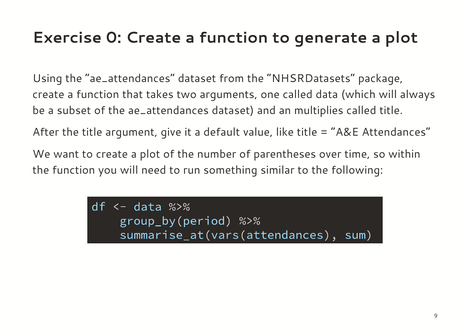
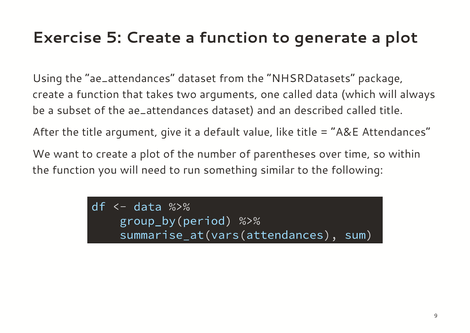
0: 0 -> 5 (114, 38)
multiplies: multiplies -> described (319, 110)
